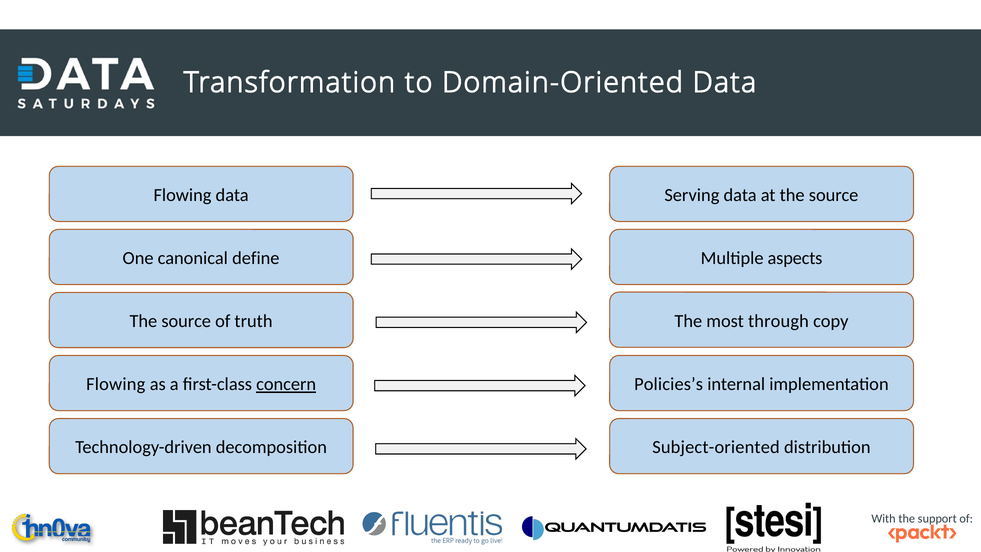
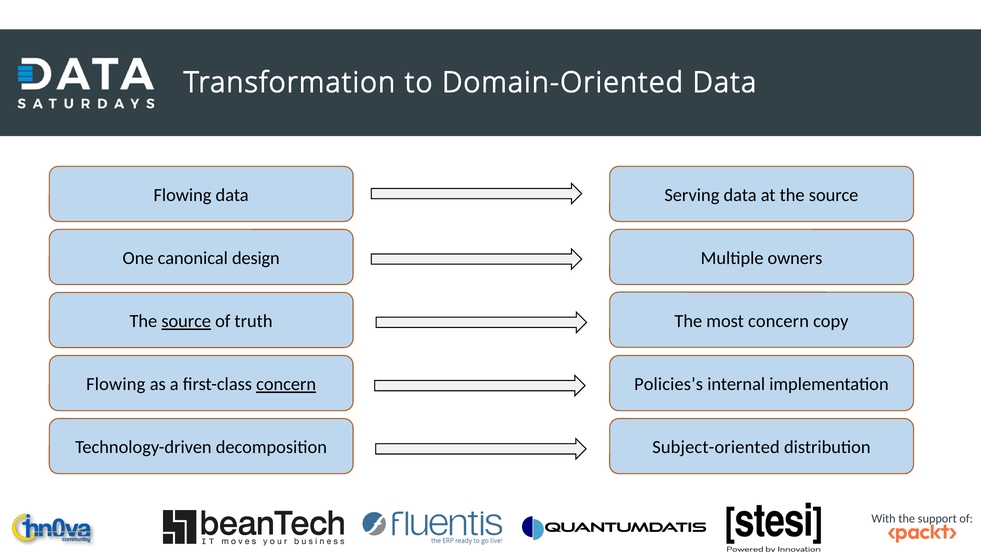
define: define -> design (256, 258)
aspects: aspects -> owners (795, 258)
most through: through -> concern (778, 321)
source underline: none -> present (186, 321)
